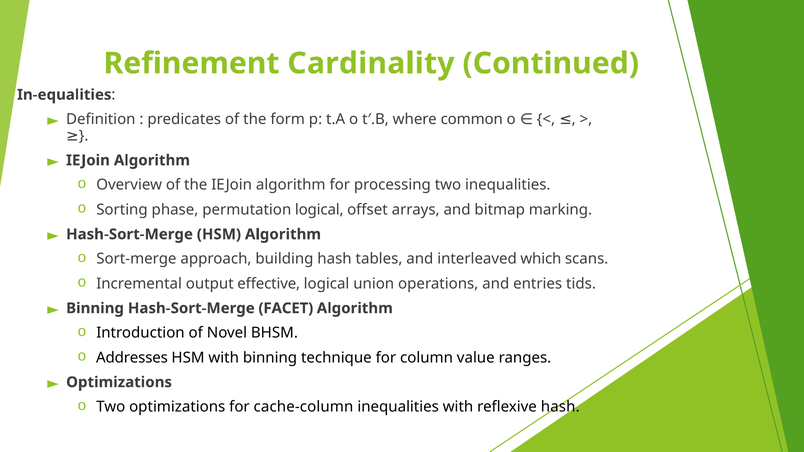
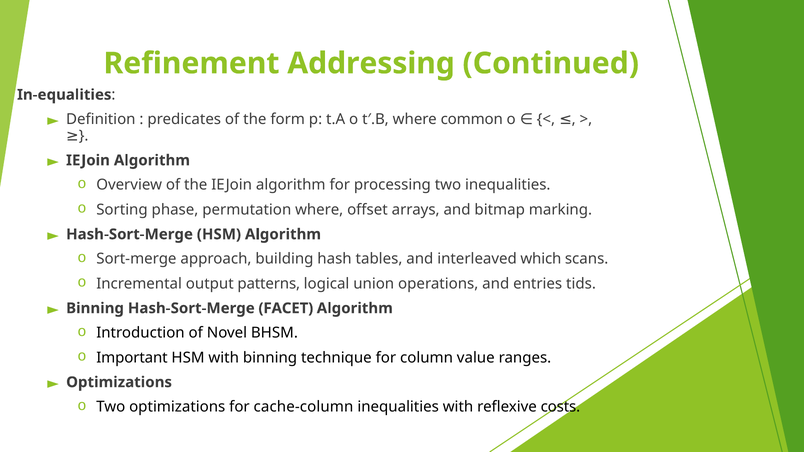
Cardinality: Cardinality -> Addressing (371, 63)
permutation logical: logical -> where (319, 210)
effective: effective -> patterns (269, 284)
Addresses: Addresses -> Important (132, 358)
reflexive hash: hash -> costs (560, 407)
